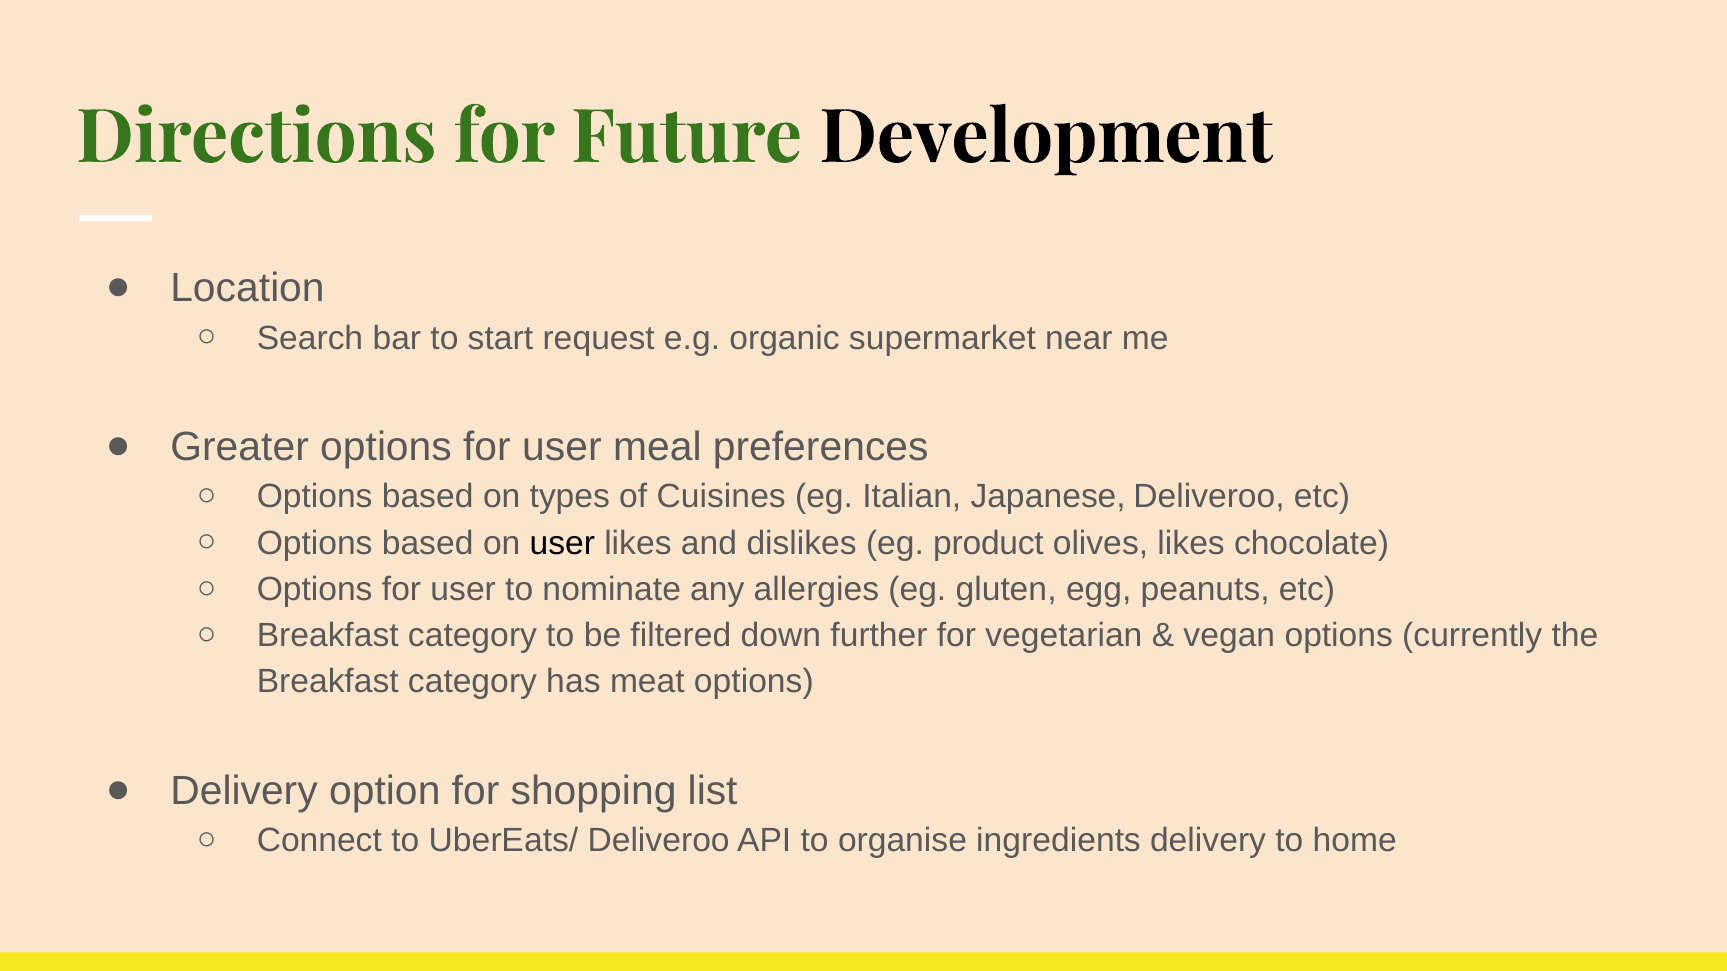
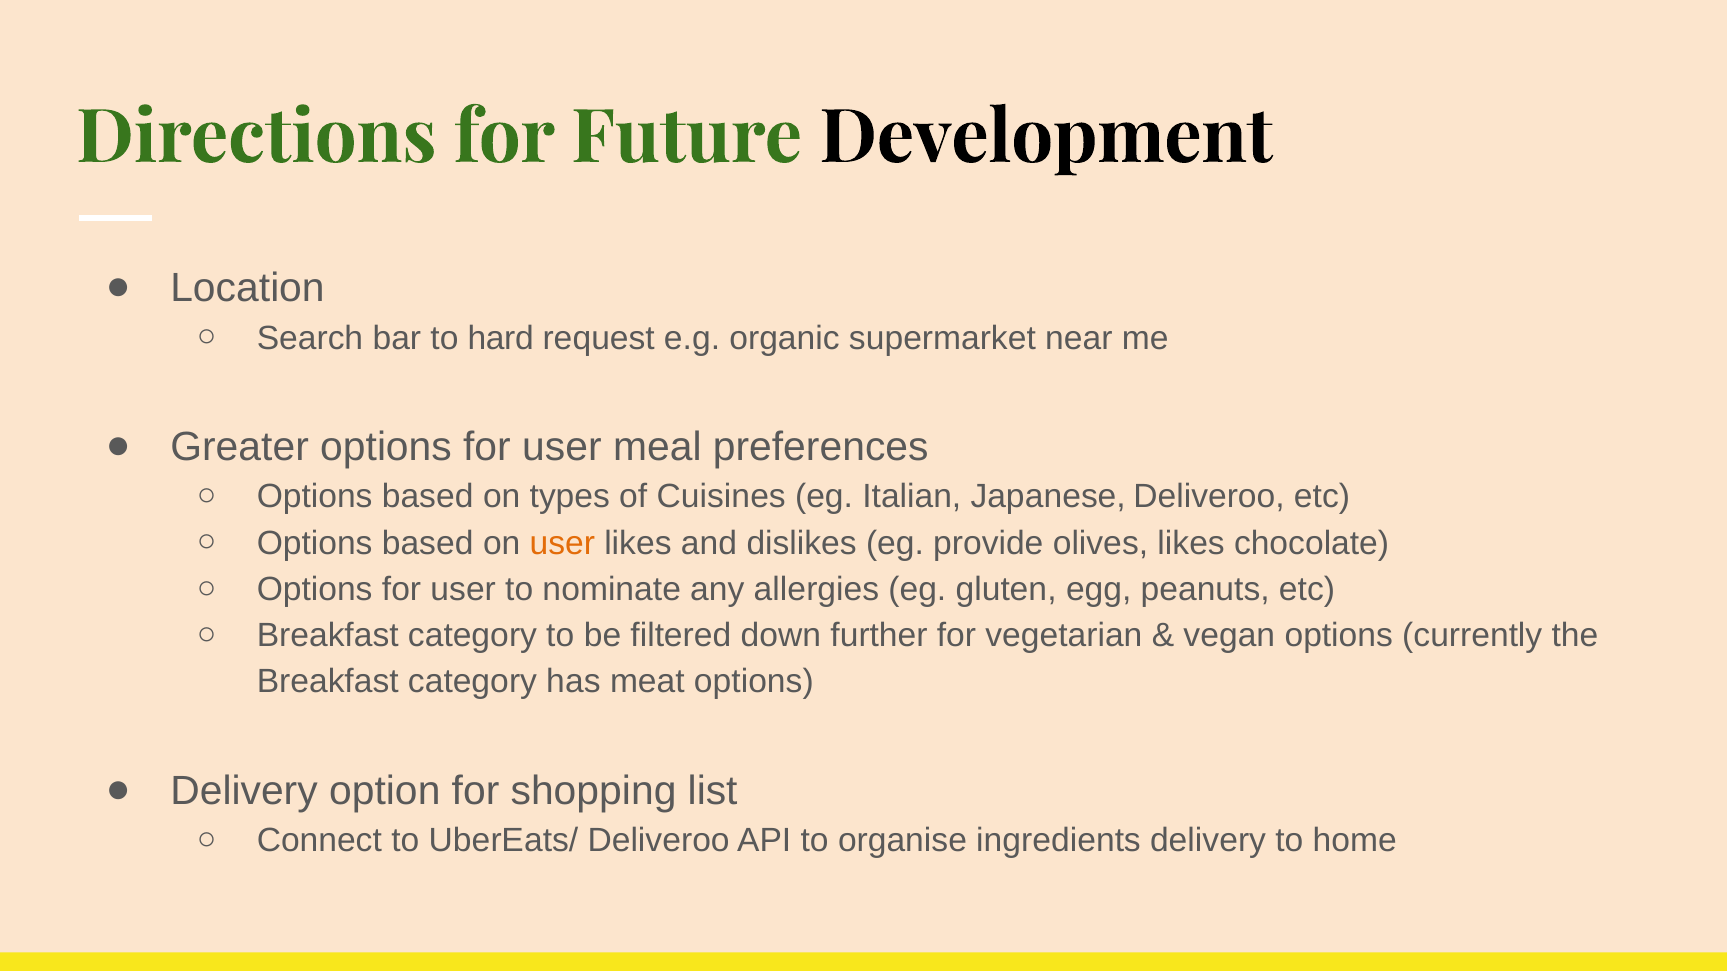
start: start -> hard (501, 338)
user colour: black -> orange (562, 543)
product: product -> provide (988, 543)
